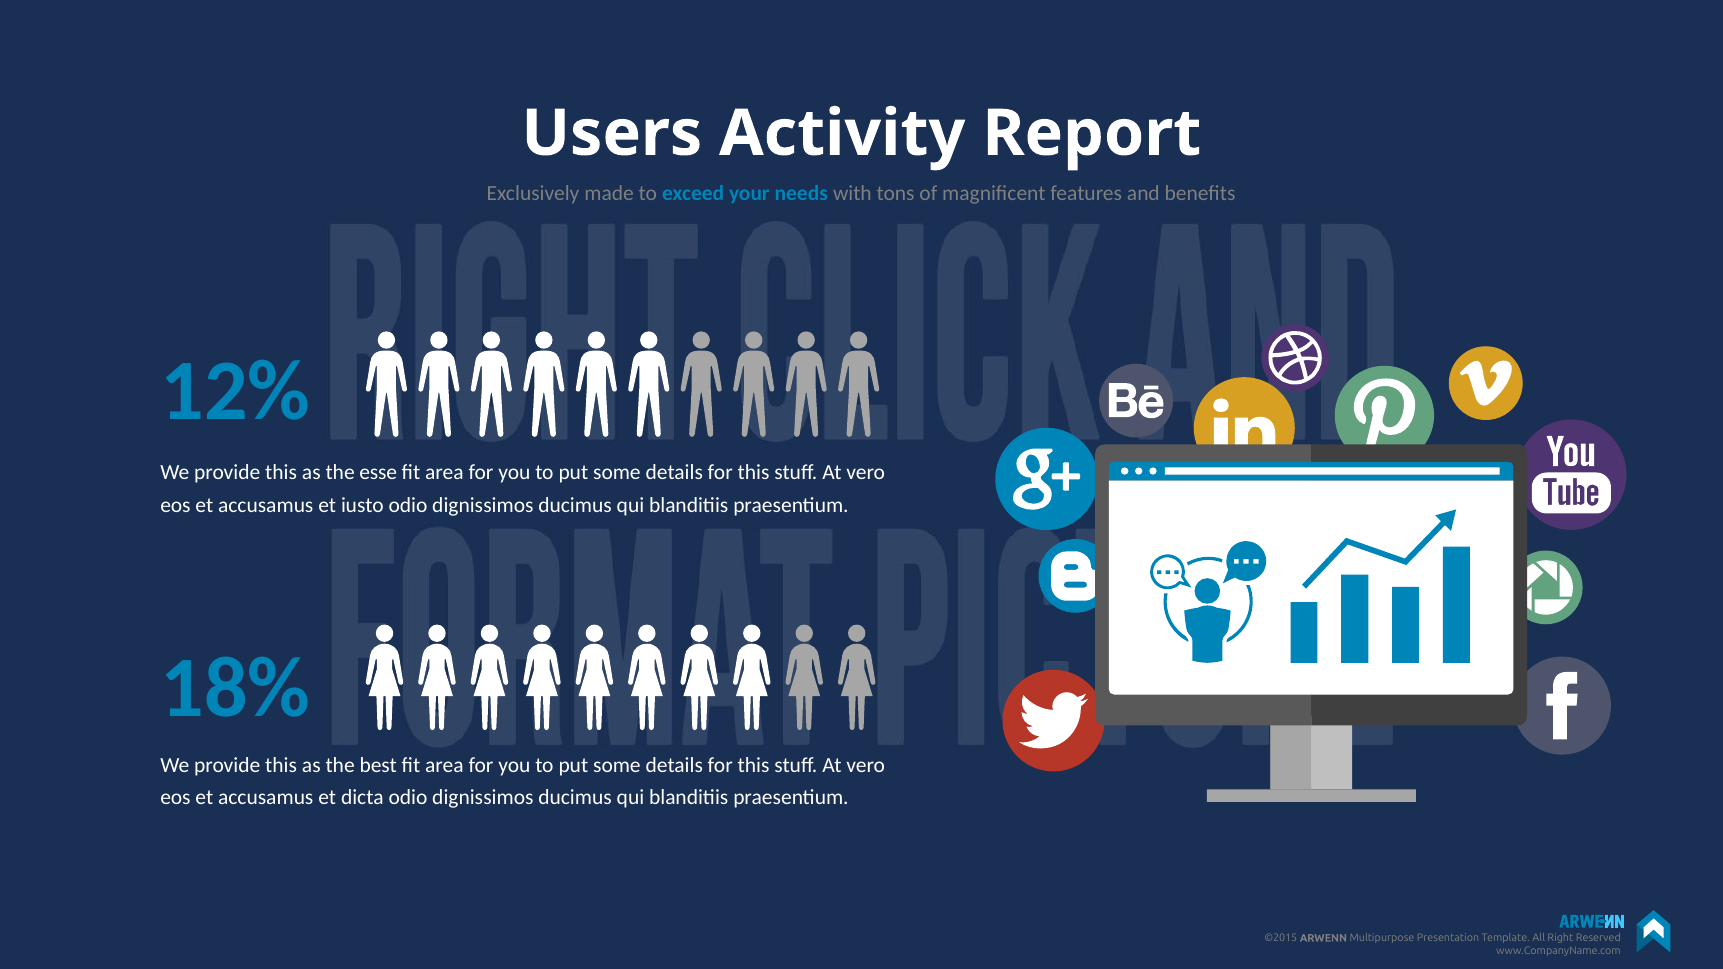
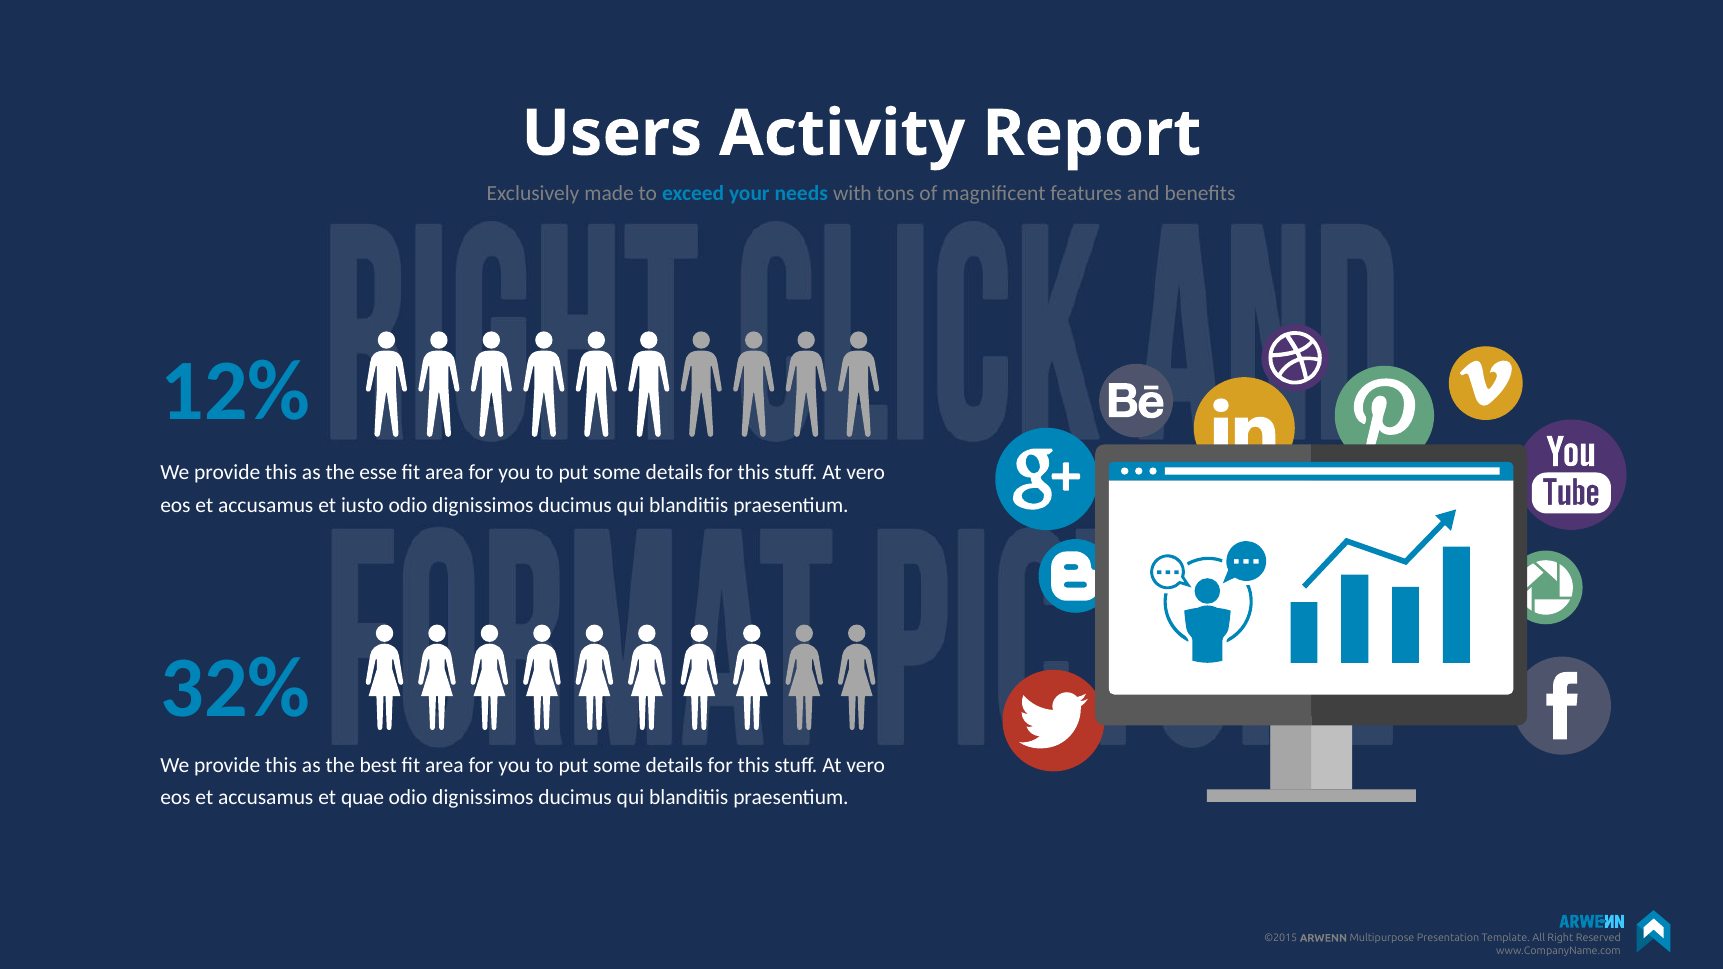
18%: 18% -> 32% (236, 689)
dicta: dicta -> quae (362, 798)
